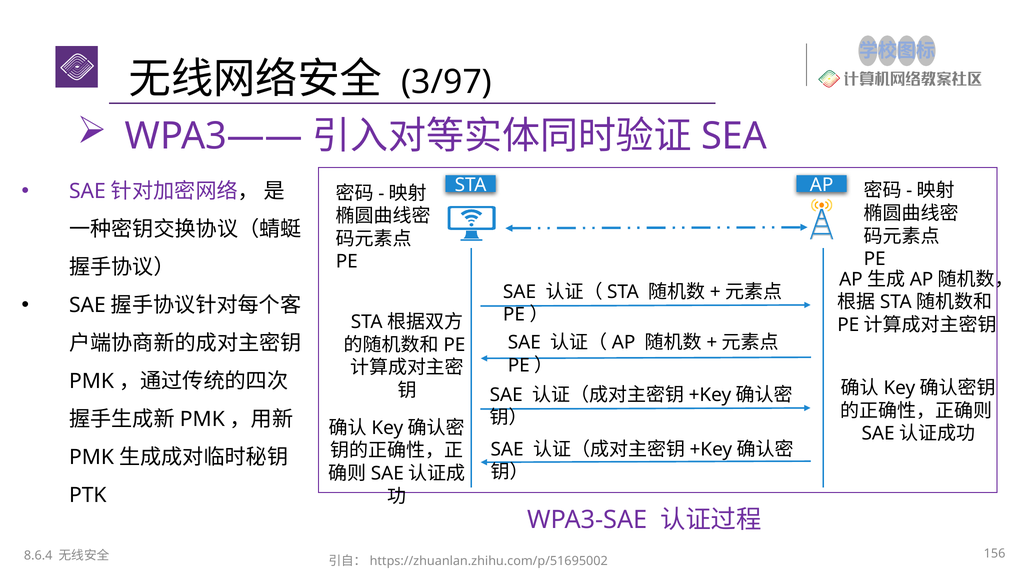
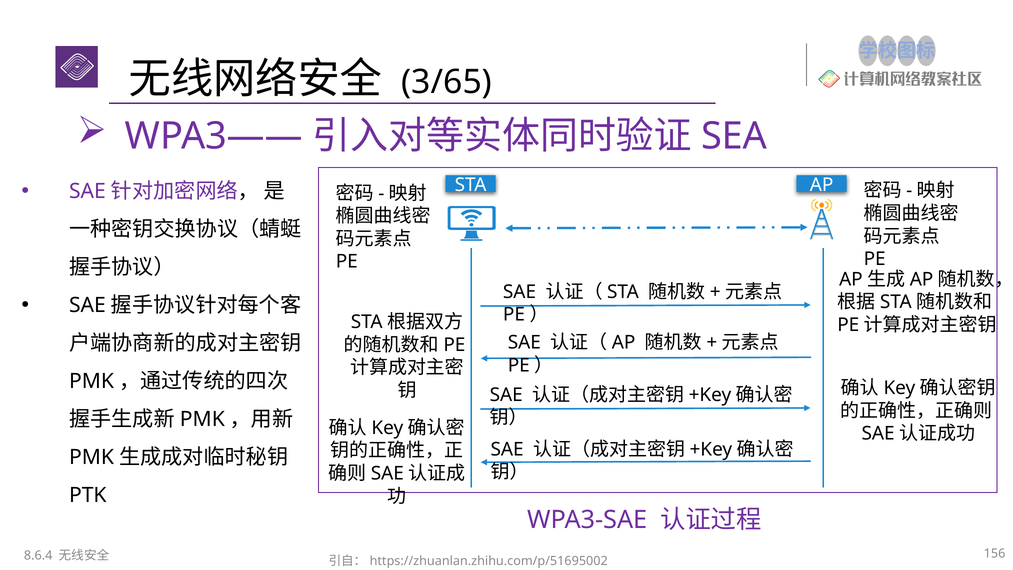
3/97: 3/97 -> 3/65 (447, 82)
